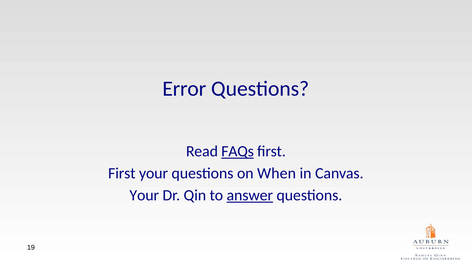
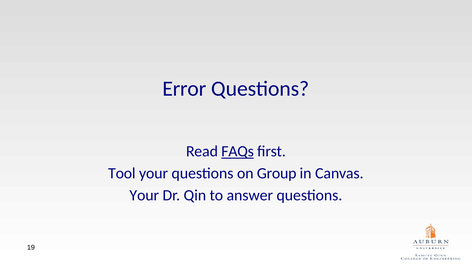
First: First -> Tool (122, 174)
When: When -> Group (277, 174)
answer underline: present -> none (250, 196)
